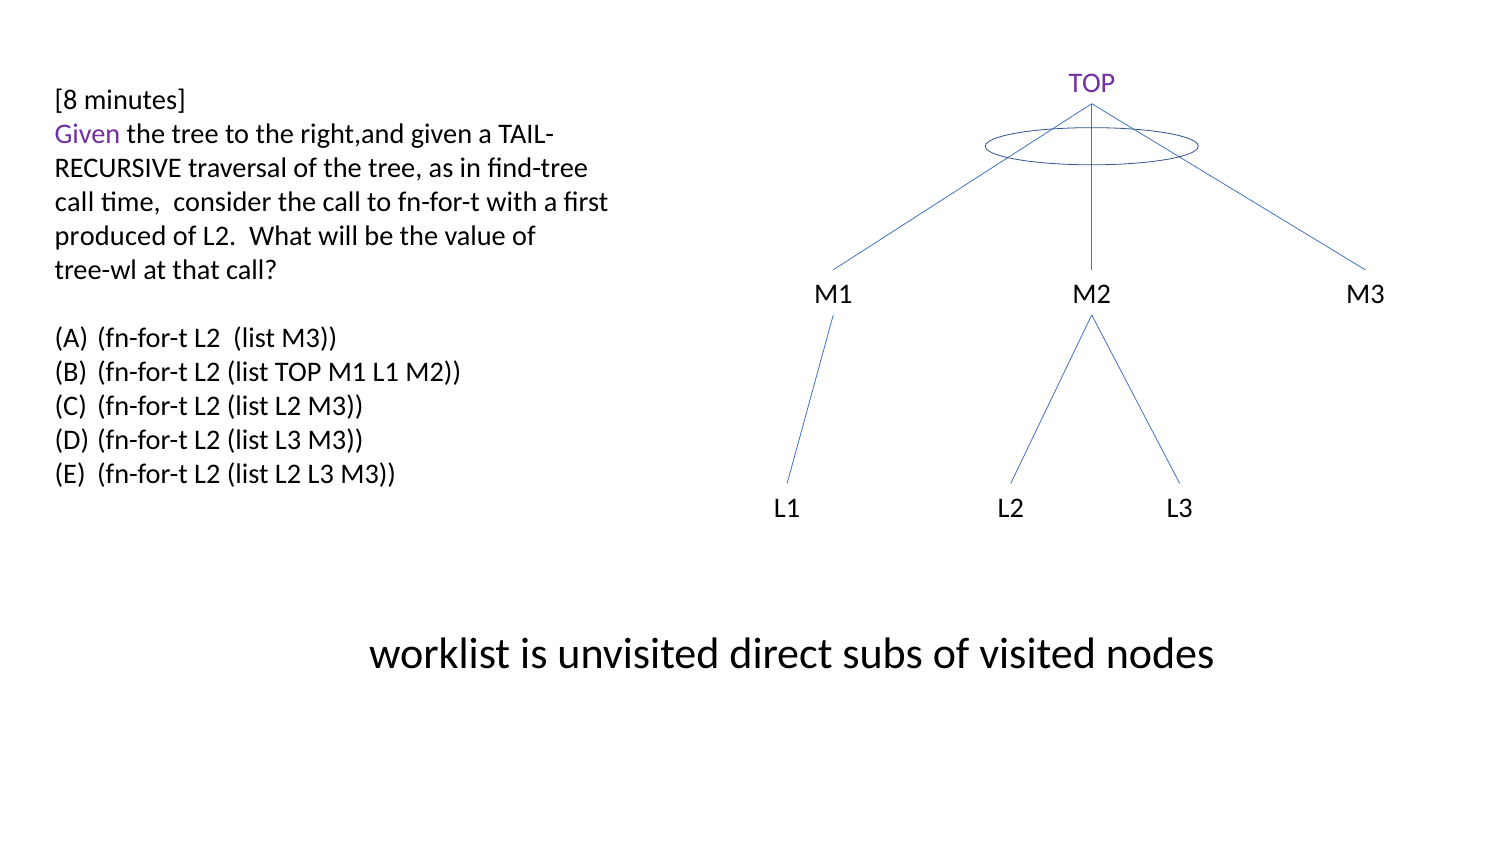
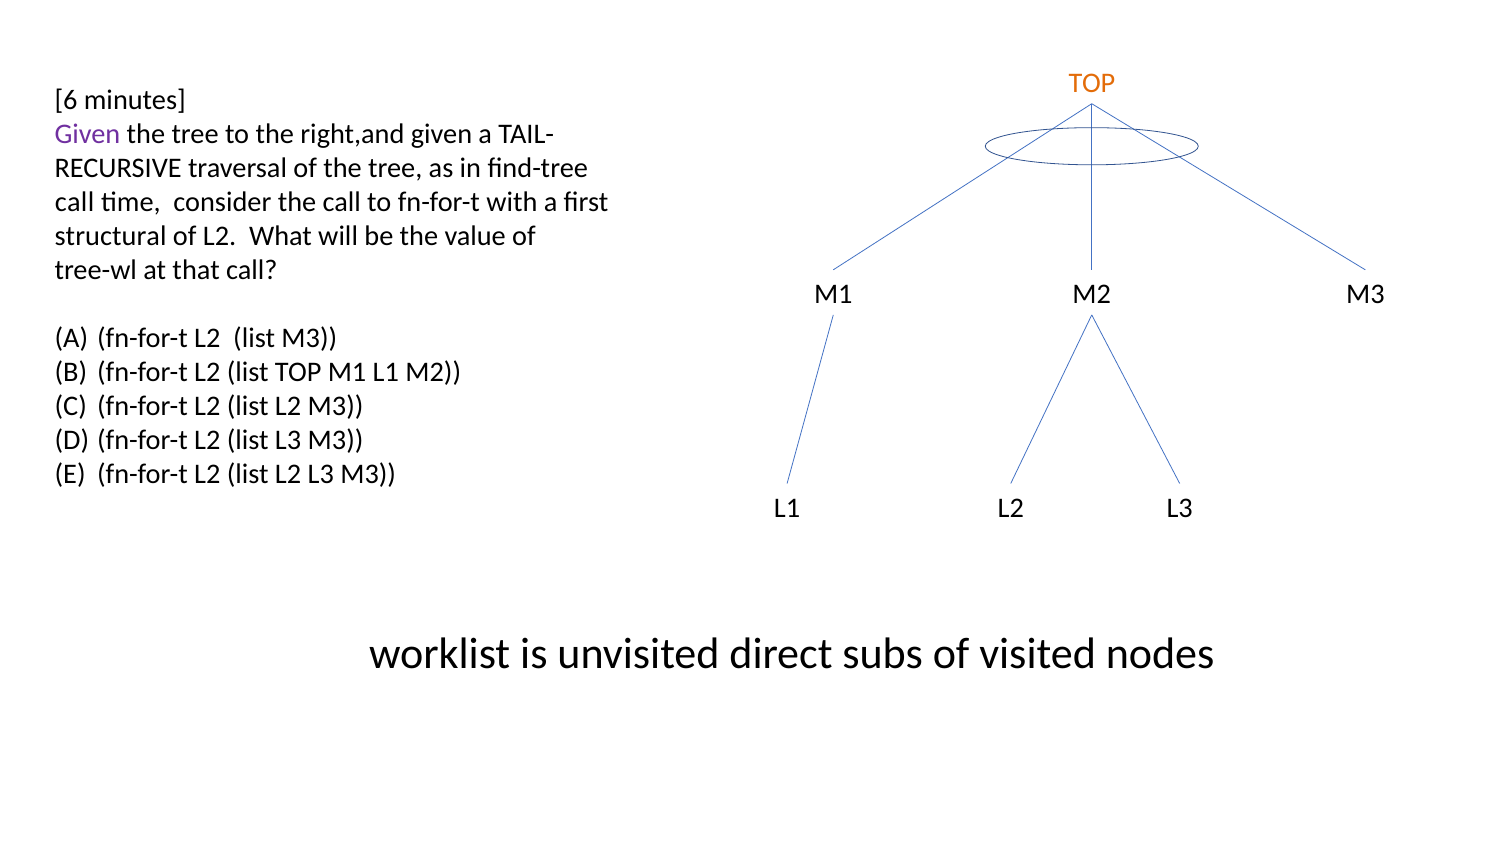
TOP colour: purple -> orange (1092, 83)
8: 8 -> 6 (66, 100)
produced: produced -> structural (111, 236)
